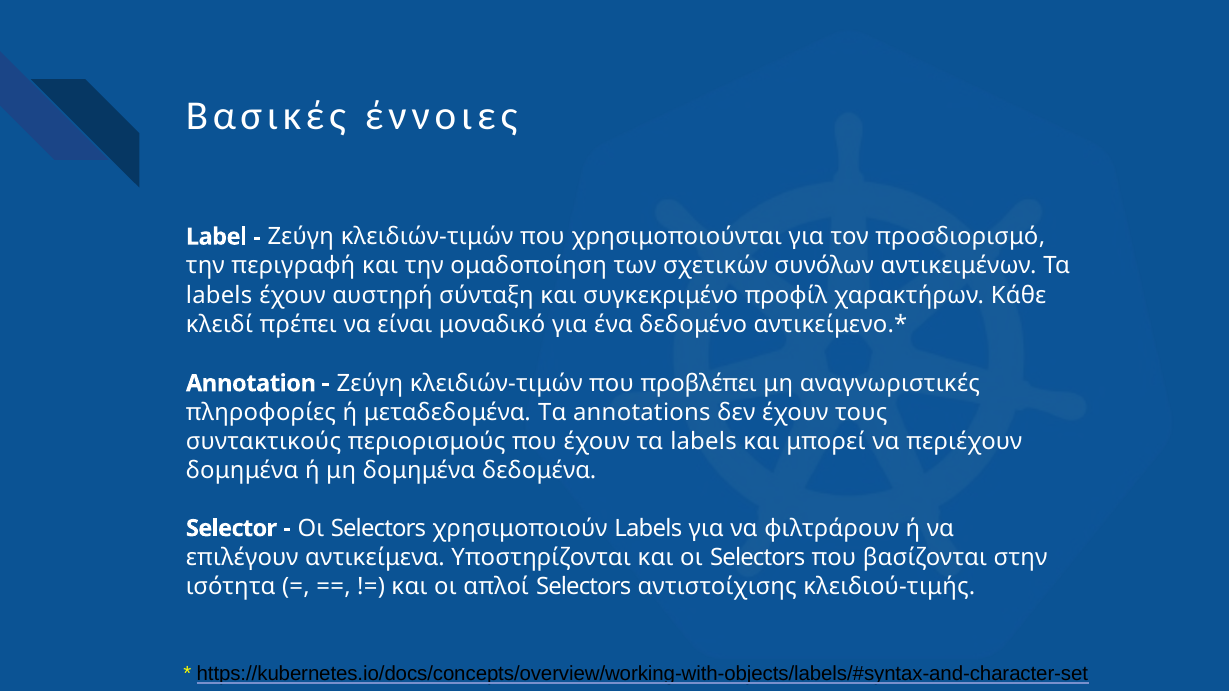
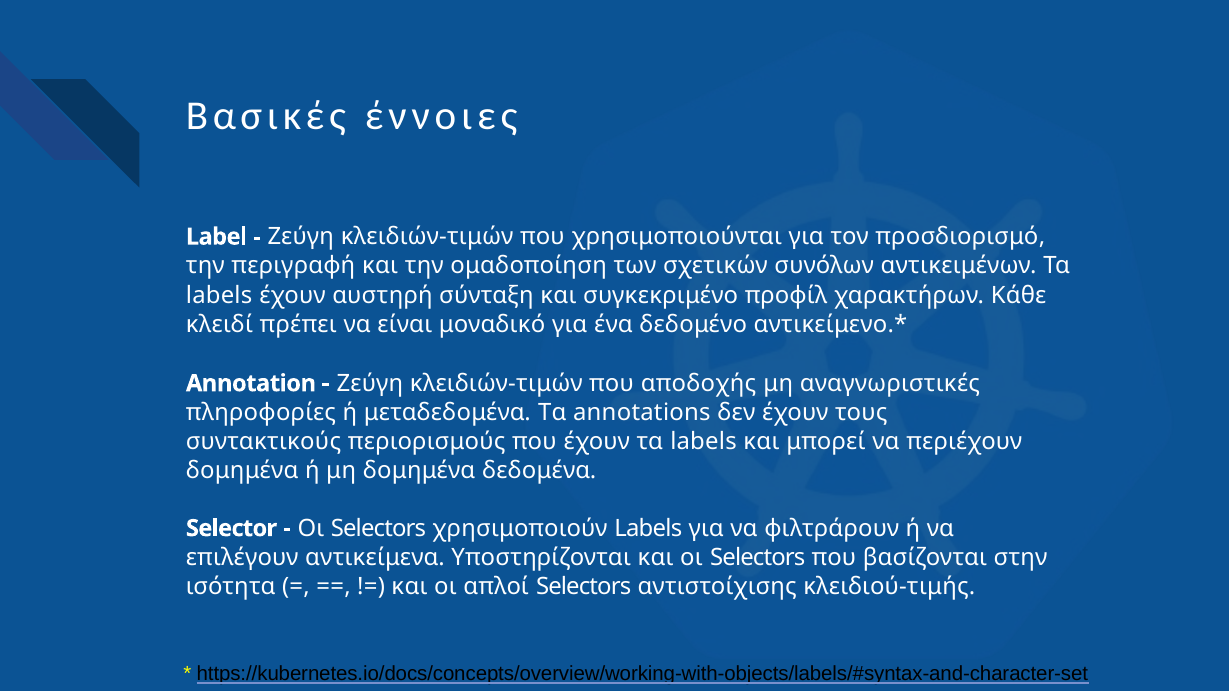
προβλέπει: προβλέπει -> αποδοχής (699, 384)
